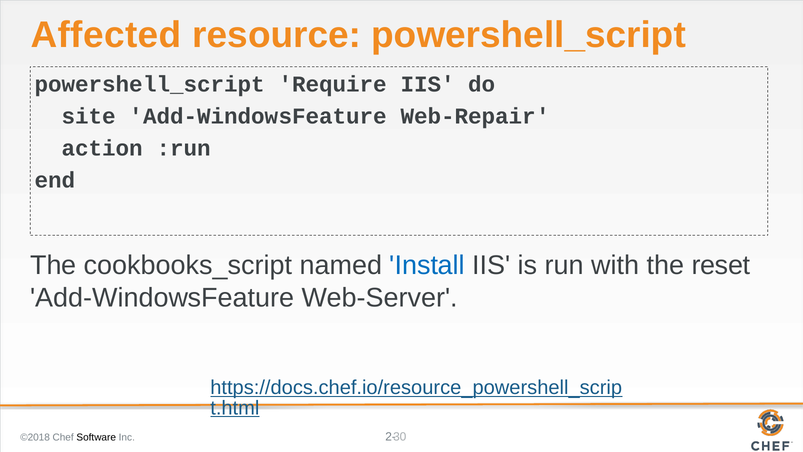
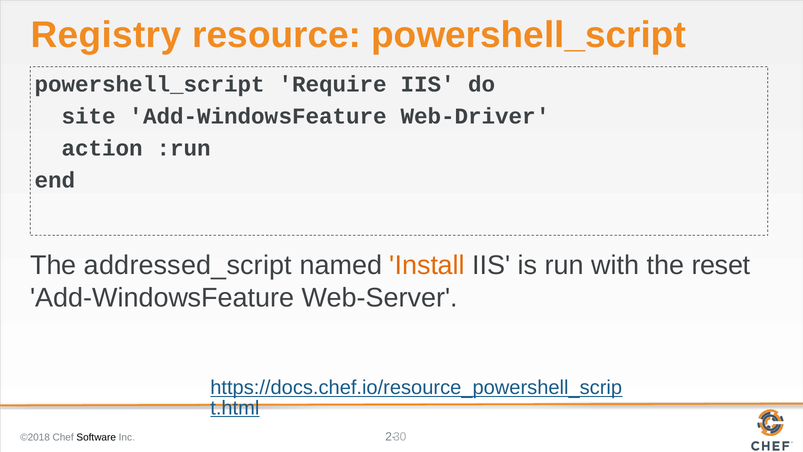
Affected: Affected -> Registry (106, 35)
Web-Repair: Web-Repair -> Web-Driver (475, 116)
cookbooks_script: cookbooks_script -> addressed_script (188, 265)
Install colour: blue -> orange (427, 265)
